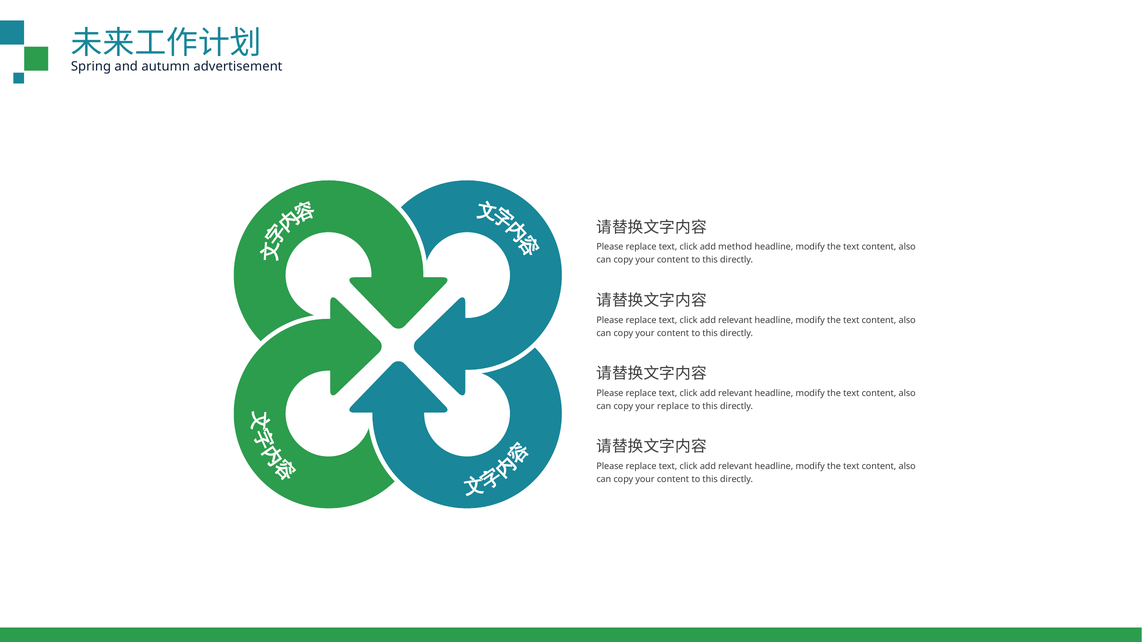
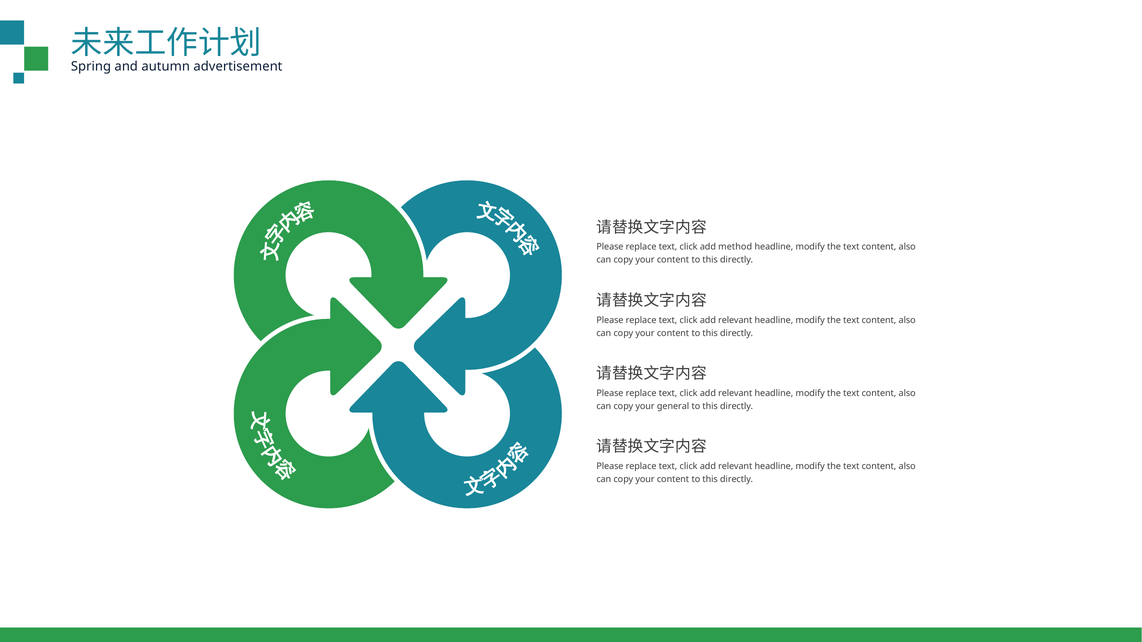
your replace: replace -> general (673, 406)
